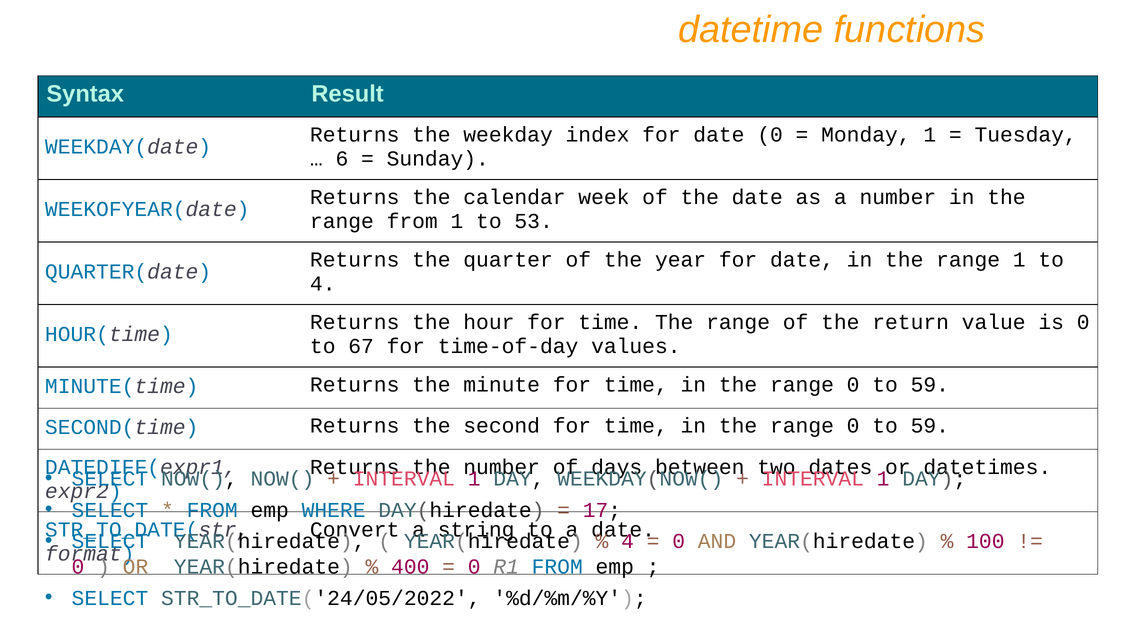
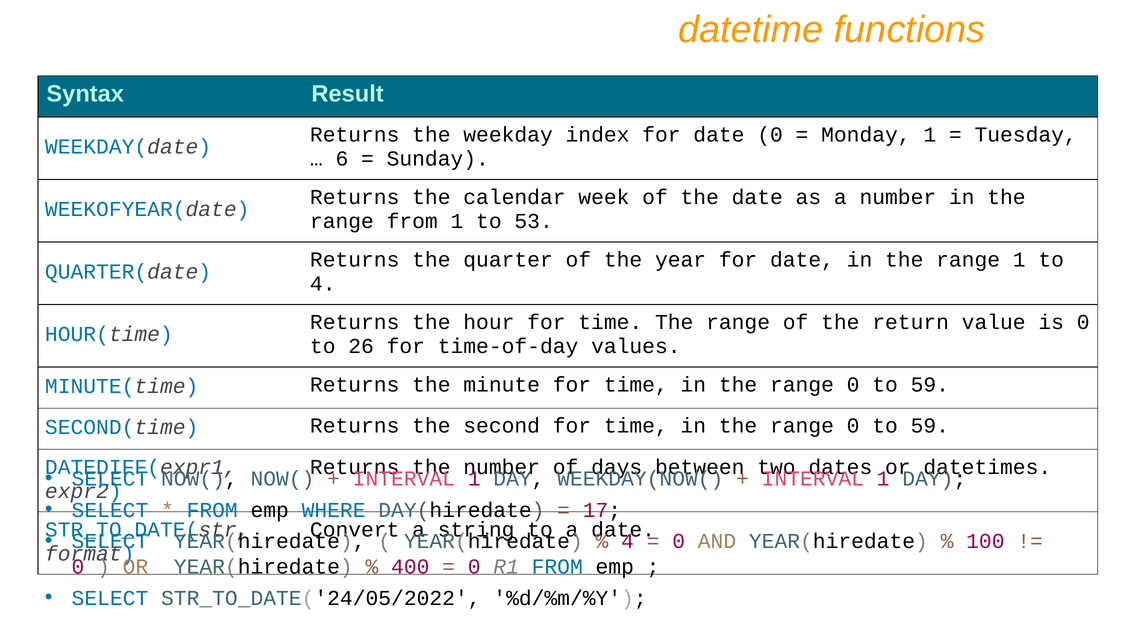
67: 67 -> 26 (361, 346)
